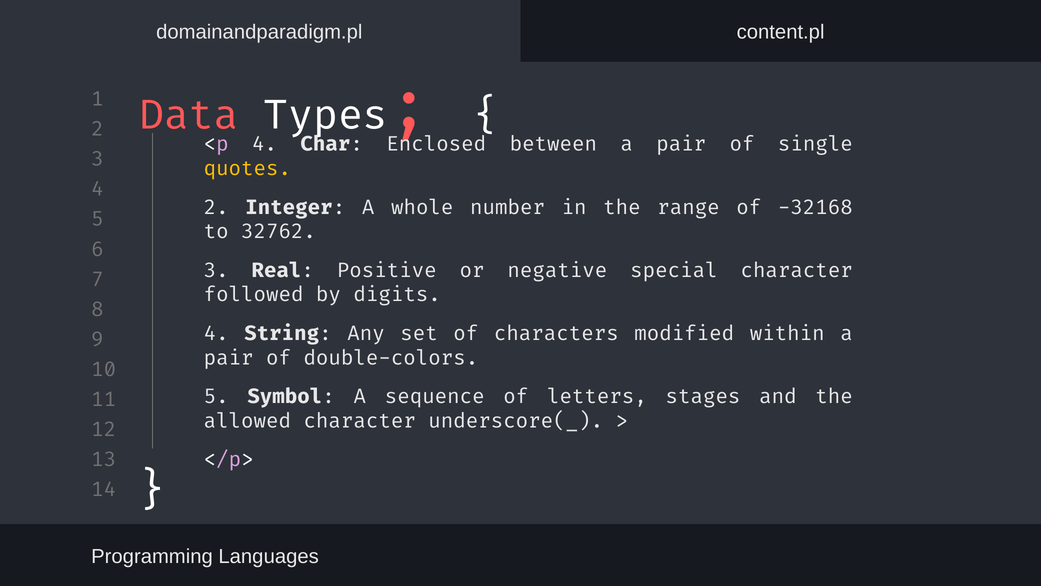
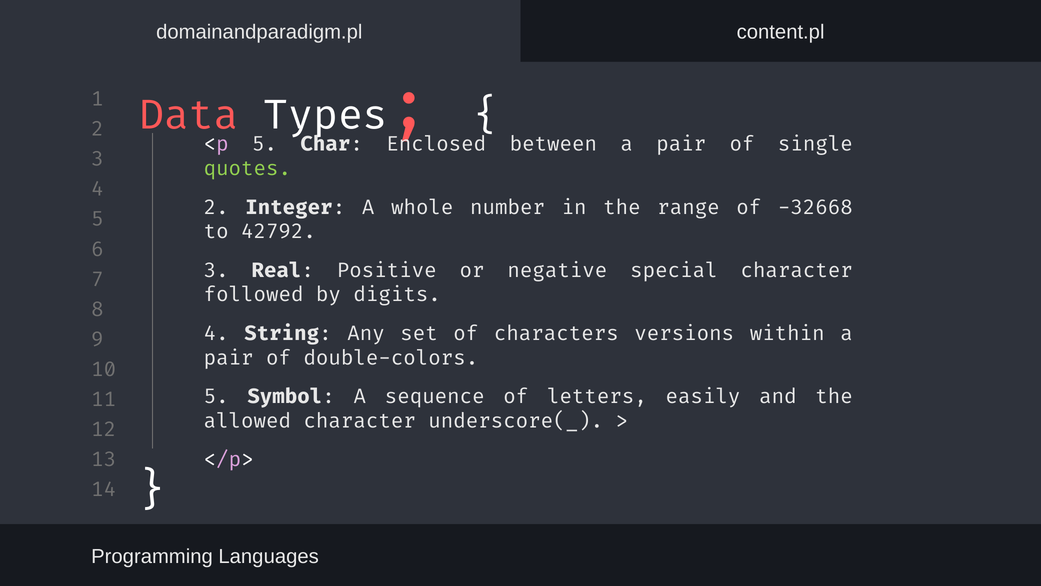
<p 4: 4 -> 5 (265, 144)
quotes colour: yellow -> light green (247, 168)
-32168: -32168 -> -32668 (815, 207)
32762: 32762 -> 42792 (279, 231)
modified: modified -> versions (684, 333)
stages: stages -> easily (703, 396)
